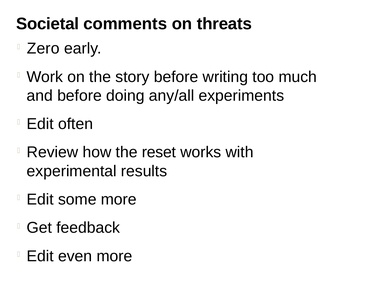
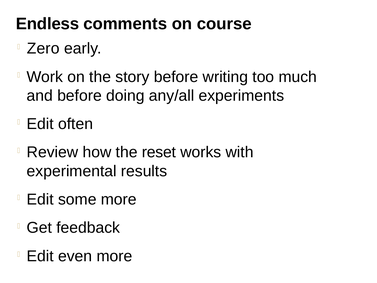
Societal: Societal -> Endless (48, 24)
threats: threats -> course (224, 24)
